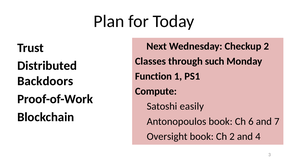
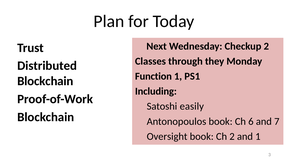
such: such -> they (215, 61)
Backdoors: Backdoors -> Blockchain (45, 81)
Compute: Compute -> Including (156, 91)
and 4: 4 -> 1 (258, 136)
